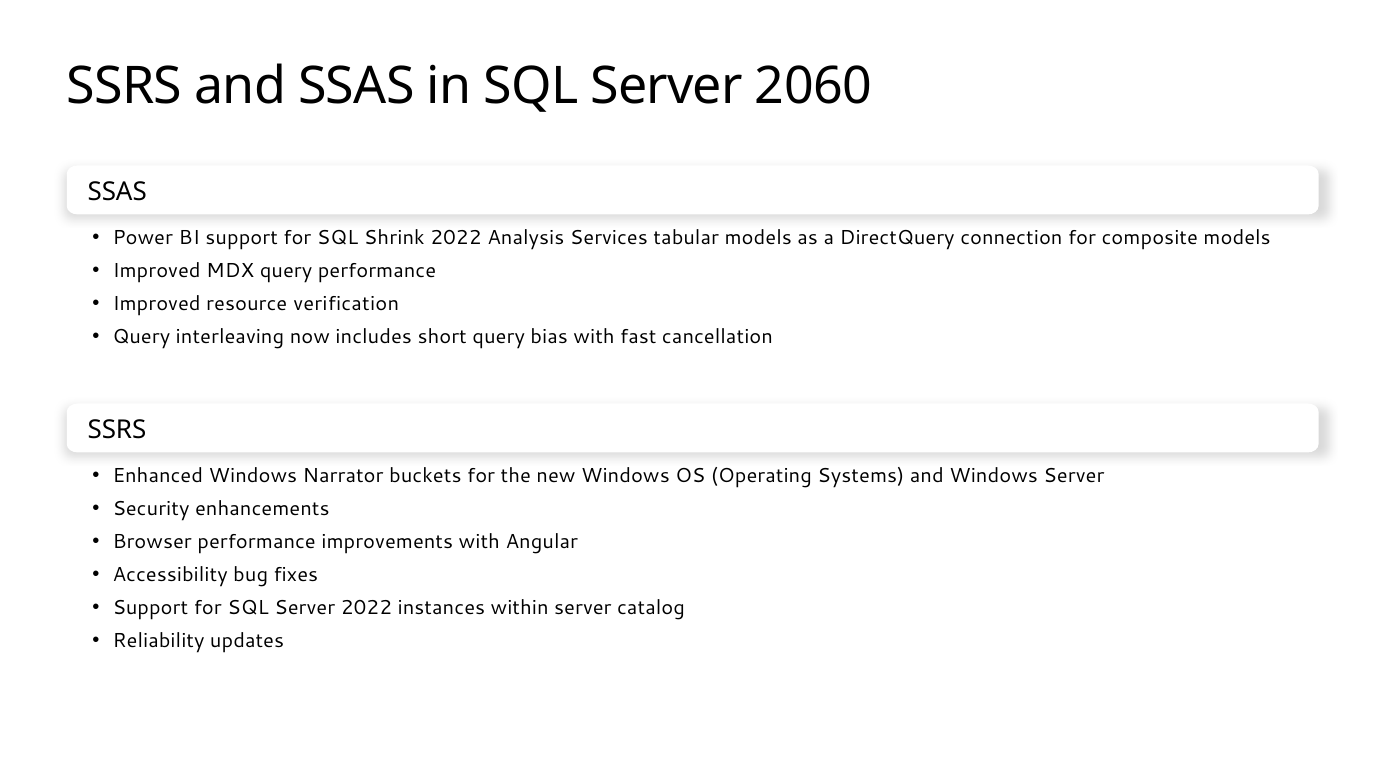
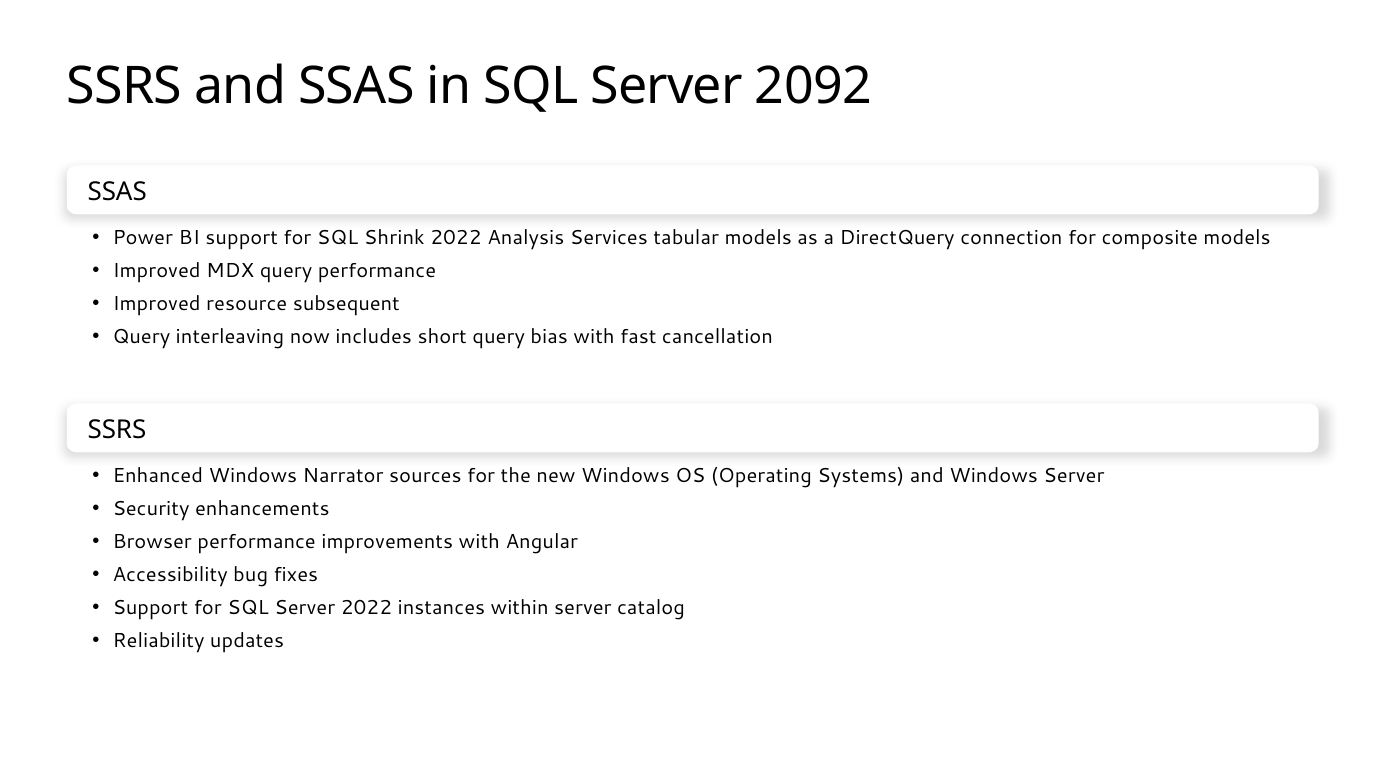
2060: 2060 -> 2092 (814, 87)
verification: verification -> subsequent (346, 304)
buckets: buckets -> sources (425, 476)
